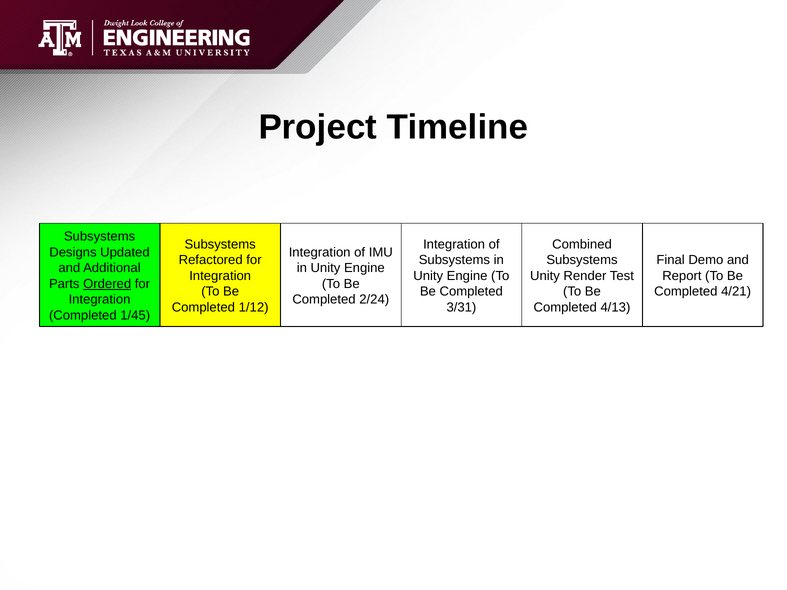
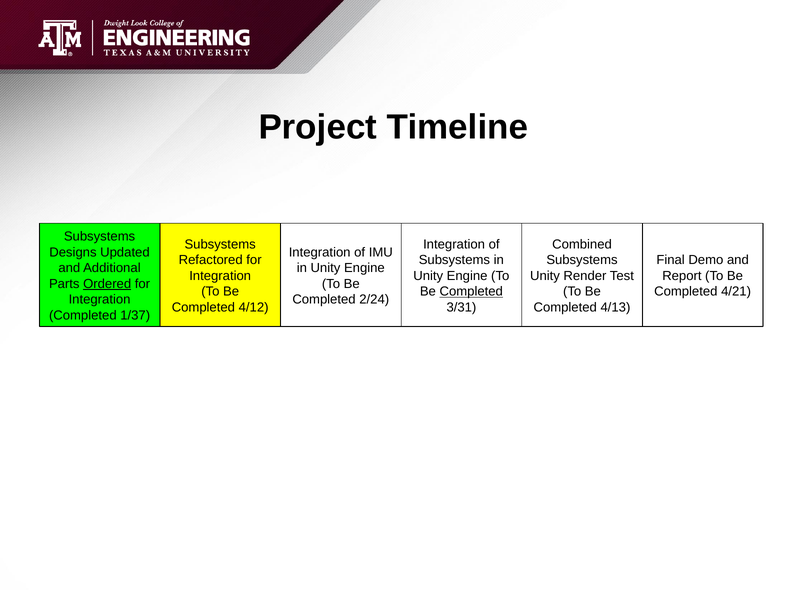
Completed underline: none -> present (471, 292)
1/12: 1/12 -> 4/12 (254, 308)
1/45: 1/45 -> 1/37 (135, 315)
